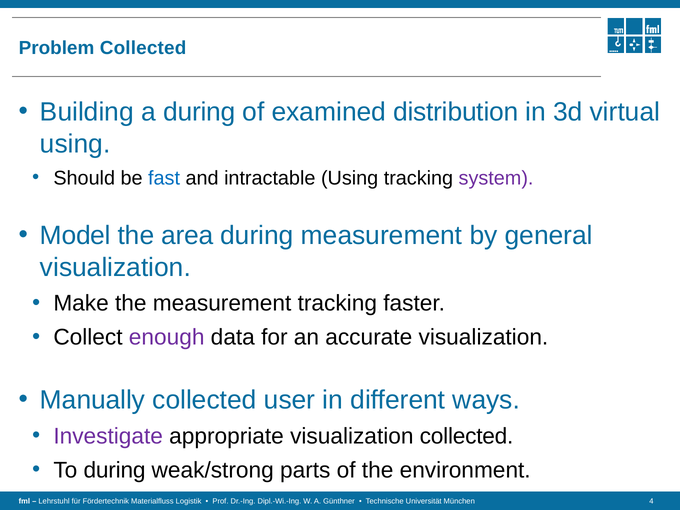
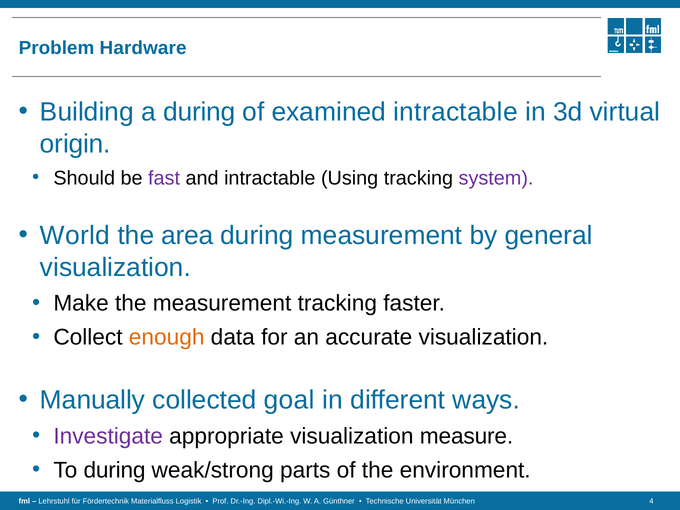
Problem Collected: Collected -> Hardware (143, 48)
examined distribution: distribution -> intractable (456, 112)
using: using -> origin (75, 144)
fast colour: blue -> purple (164, 178)
Model: Model -> World (75, 236)
enough colour: purple -> orange (167, 337)
user: user -> goal (289, 400)
visualization collected: collected -> measure (467, 436)
